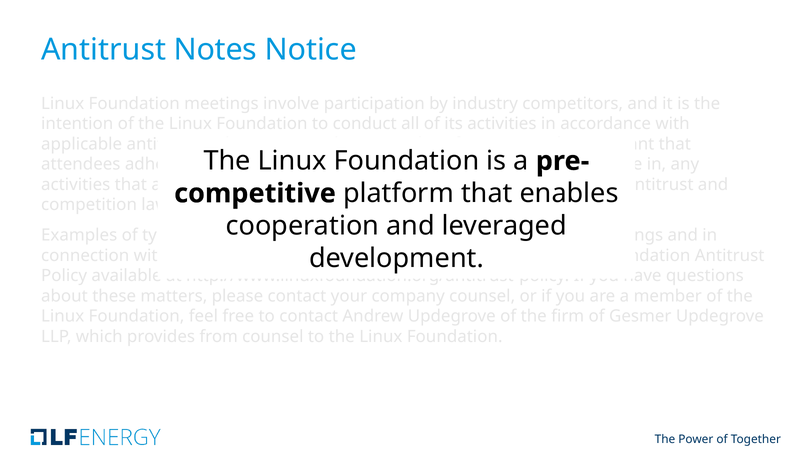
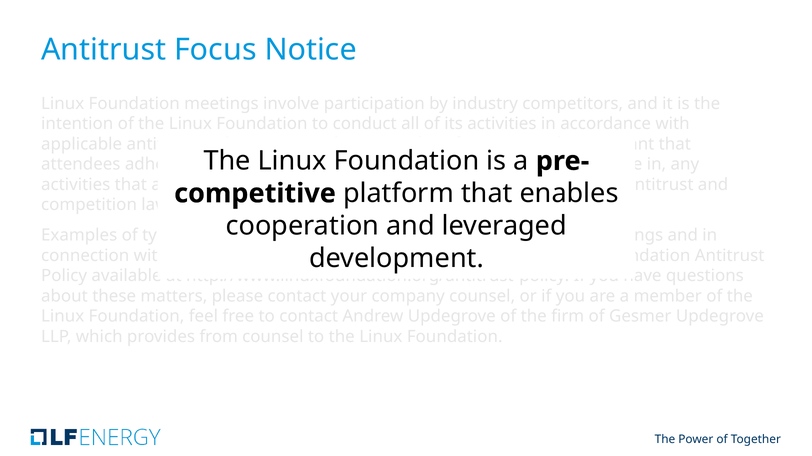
Notes: Notes -> Focus (215, 50)
